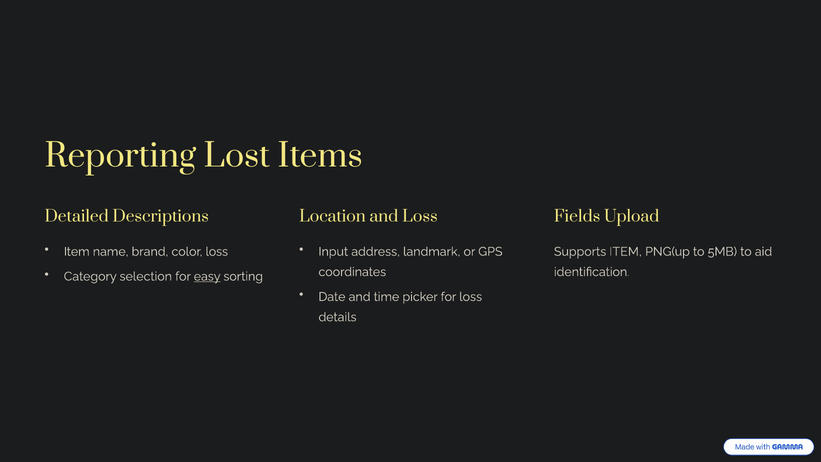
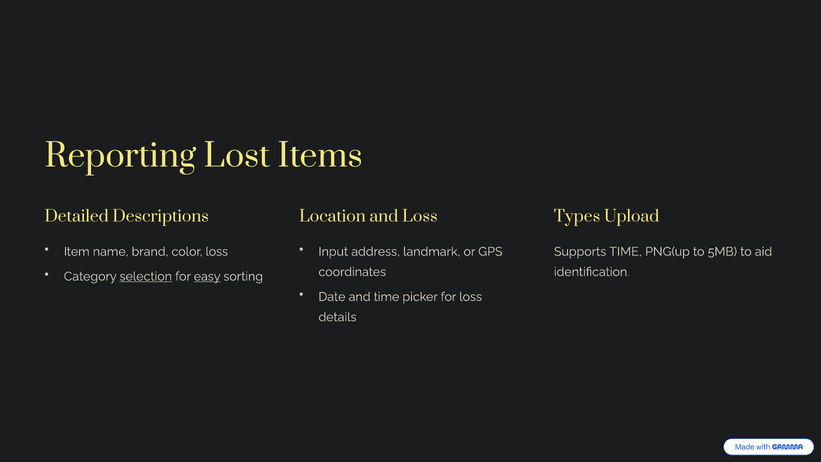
Fields: Fields -> Types (577, 216)
Supports ITEM: ITEM -> TIME (626, 252)
selection underline: none -> present (146, 276)
